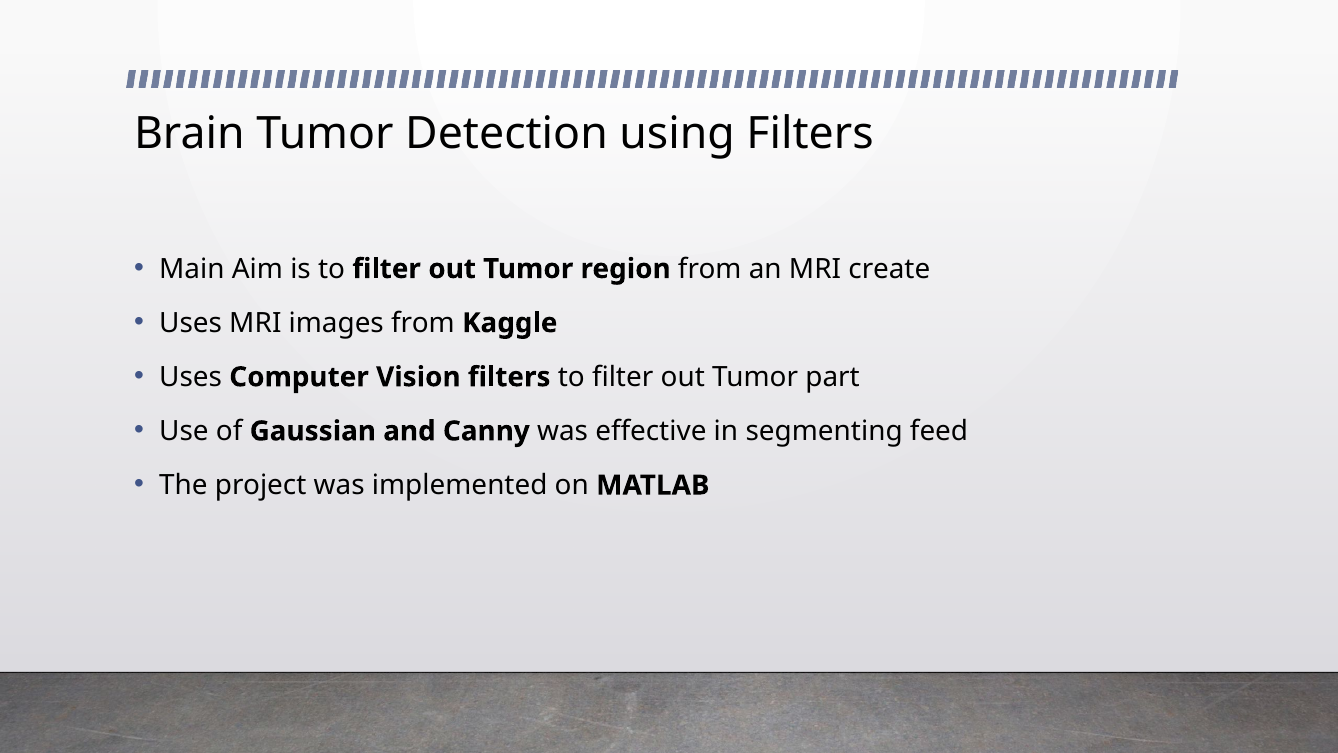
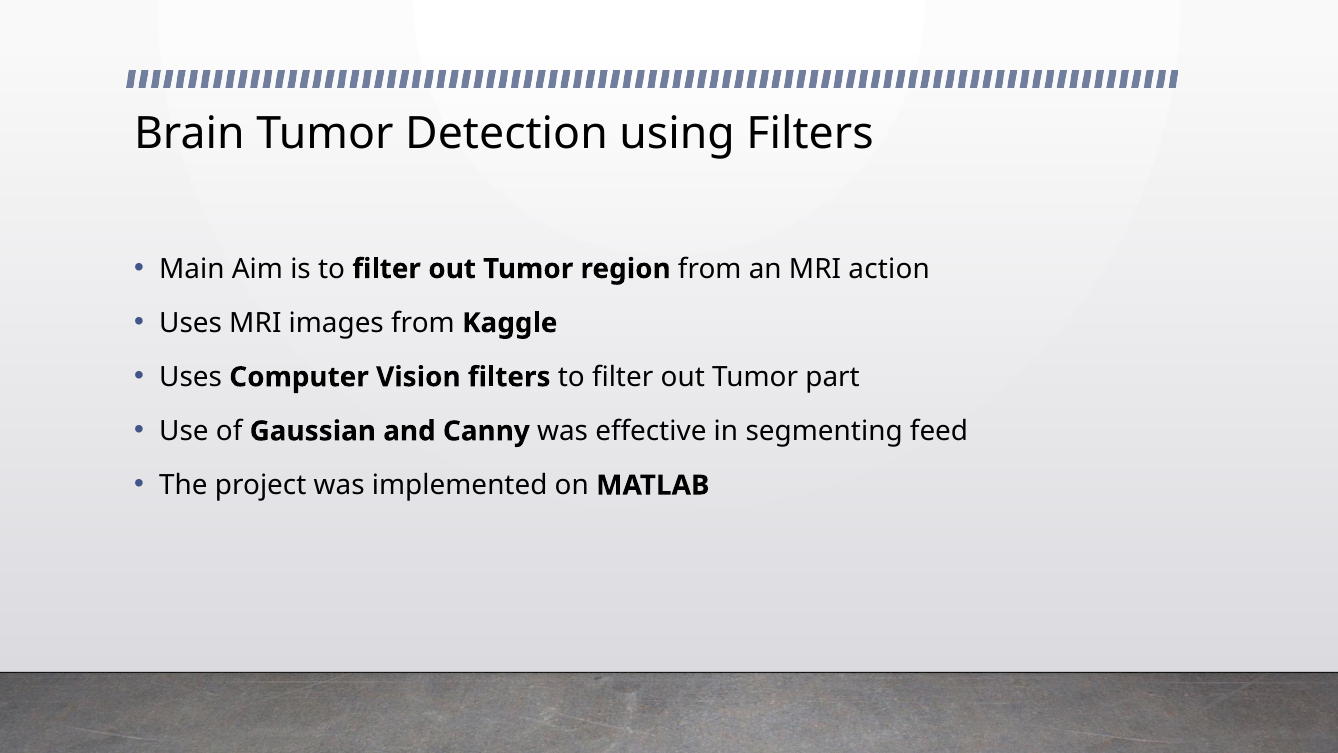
create: create -> action (889, 269)
